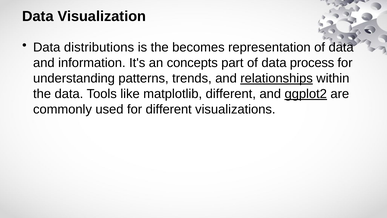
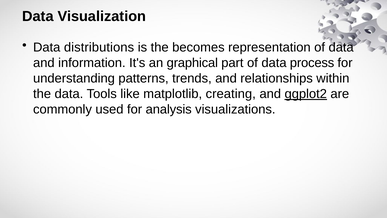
concepts: concepts -> graphical (192, 63)
relationships underline: present -> none (277, 78)
matplotlib different: different -> creating (231, 94)
for different: different -> analysis (169, 109)
